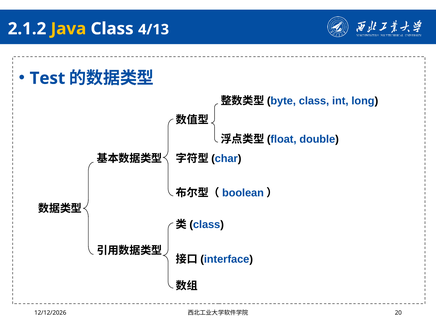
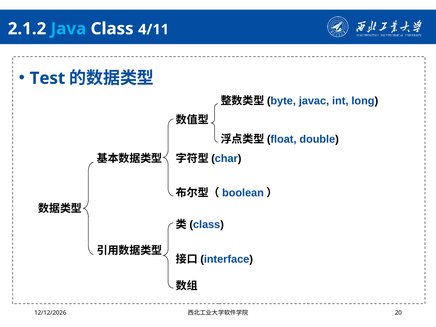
Java colour: yellow -> light blue (68, 29)
4/13: 4/13 -> 4/11 (154, 30)
class: class -> javac (314, 101)
